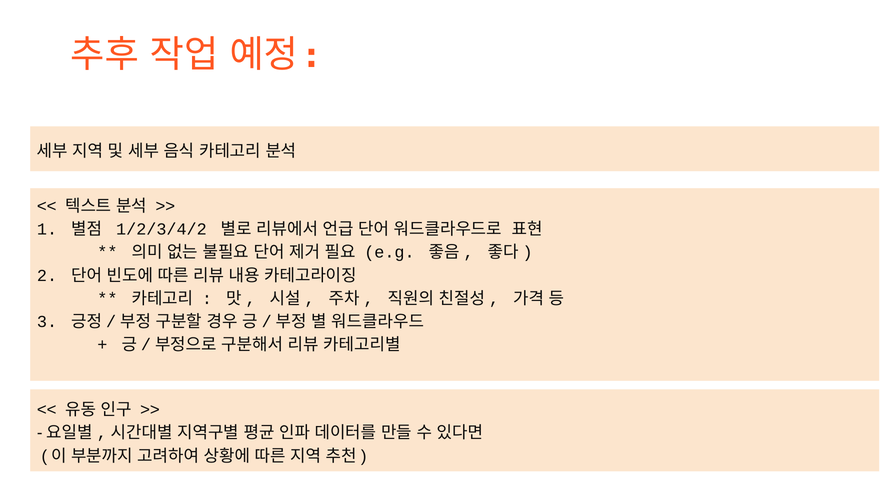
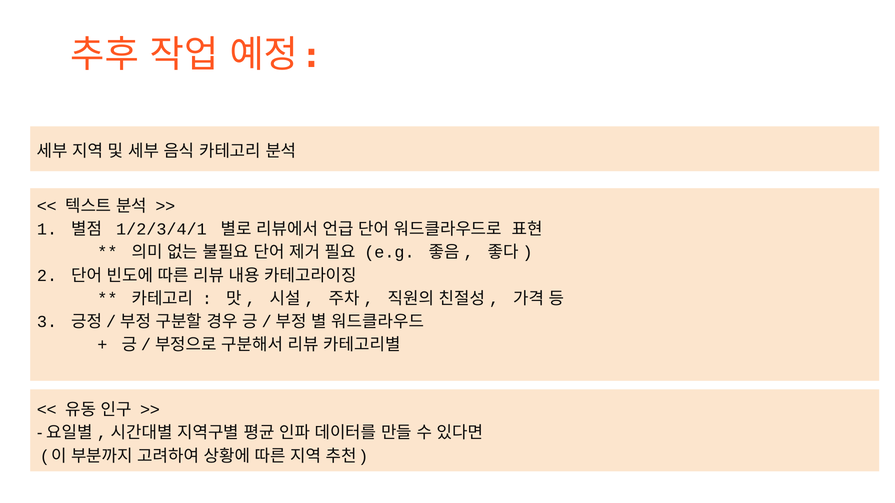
1/2/3/4/2: 1/2/3/4/2 -> 1/2/3/4/1 (161, 230)
